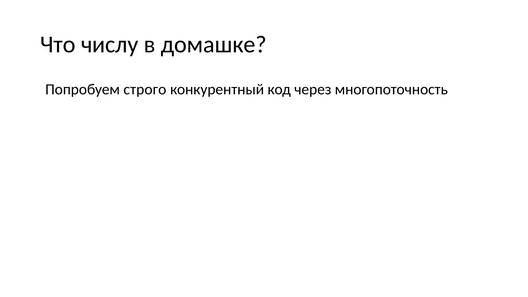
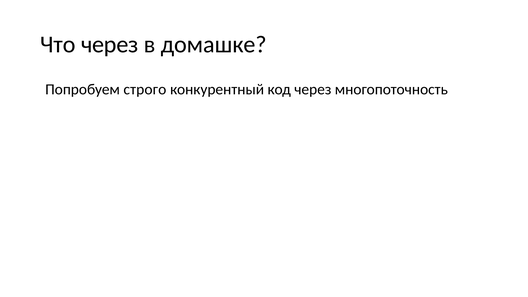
Что числу: числу -> через (110, 44)
